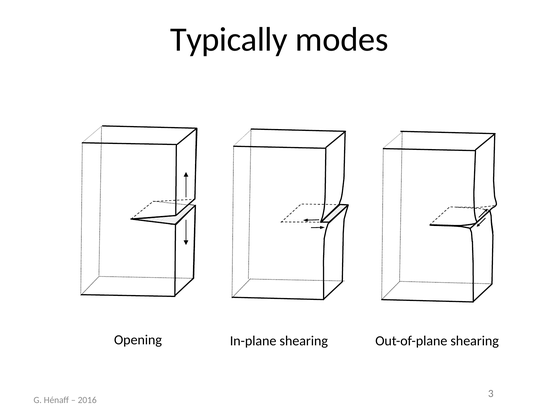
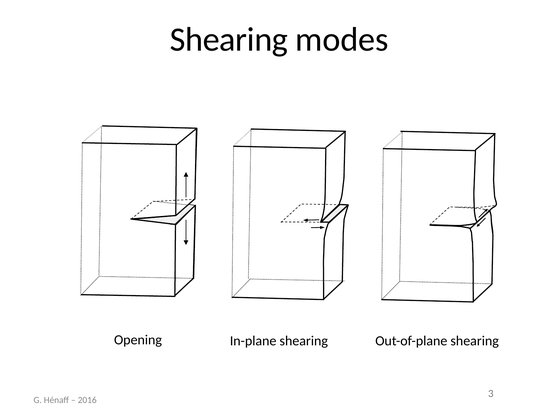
Typically: Typically -> Shearing (229, 39)
